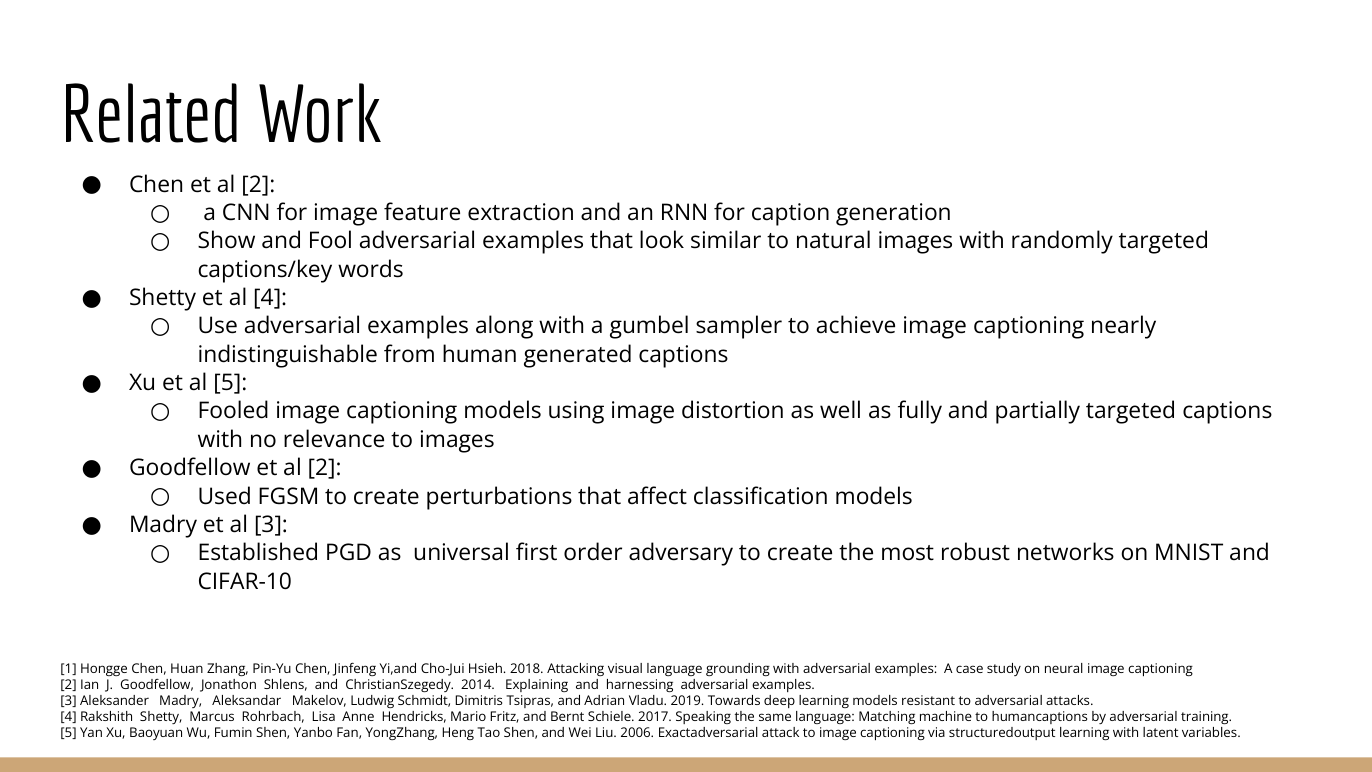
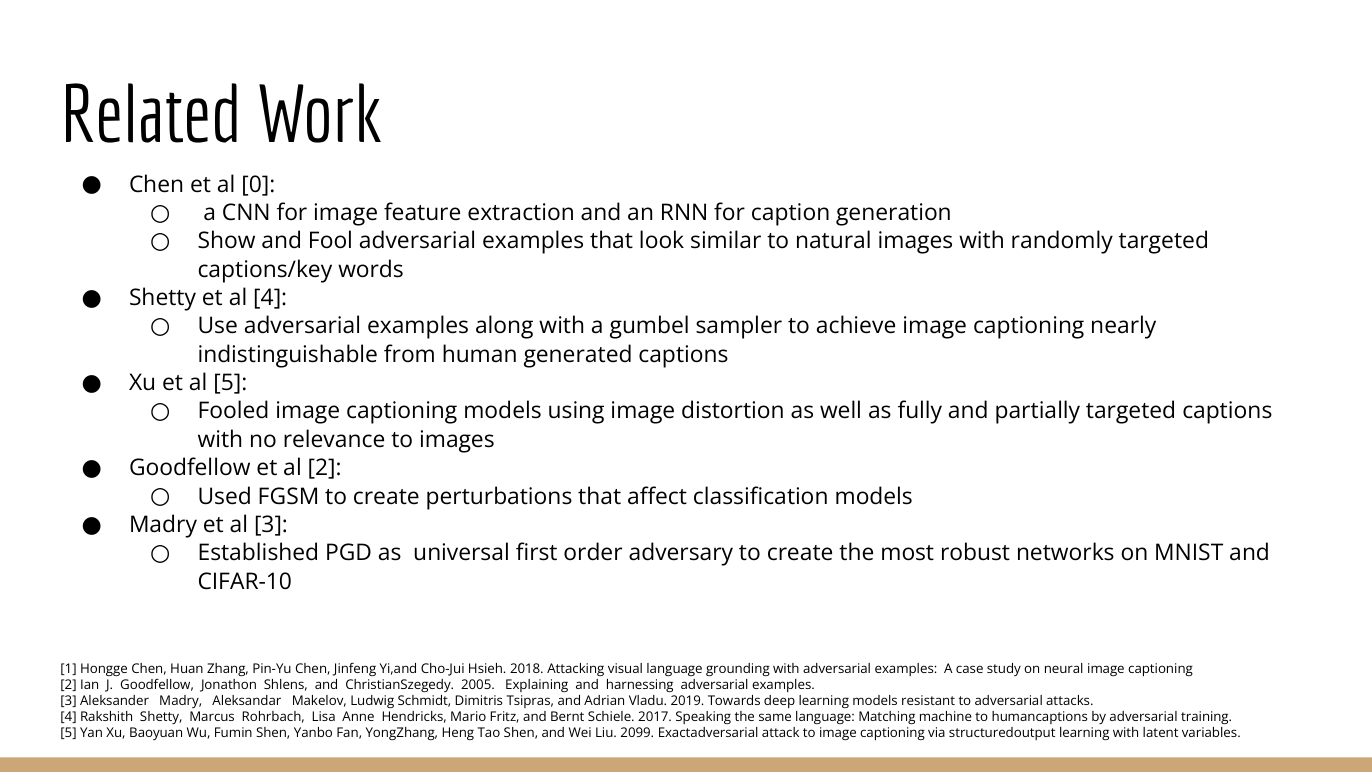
Chen et al 2: 2 -> 0 (258, 184)
2014: 2014 -> 2005 (478, 685)
2006: 2006 -> 2099 (637, 733)
